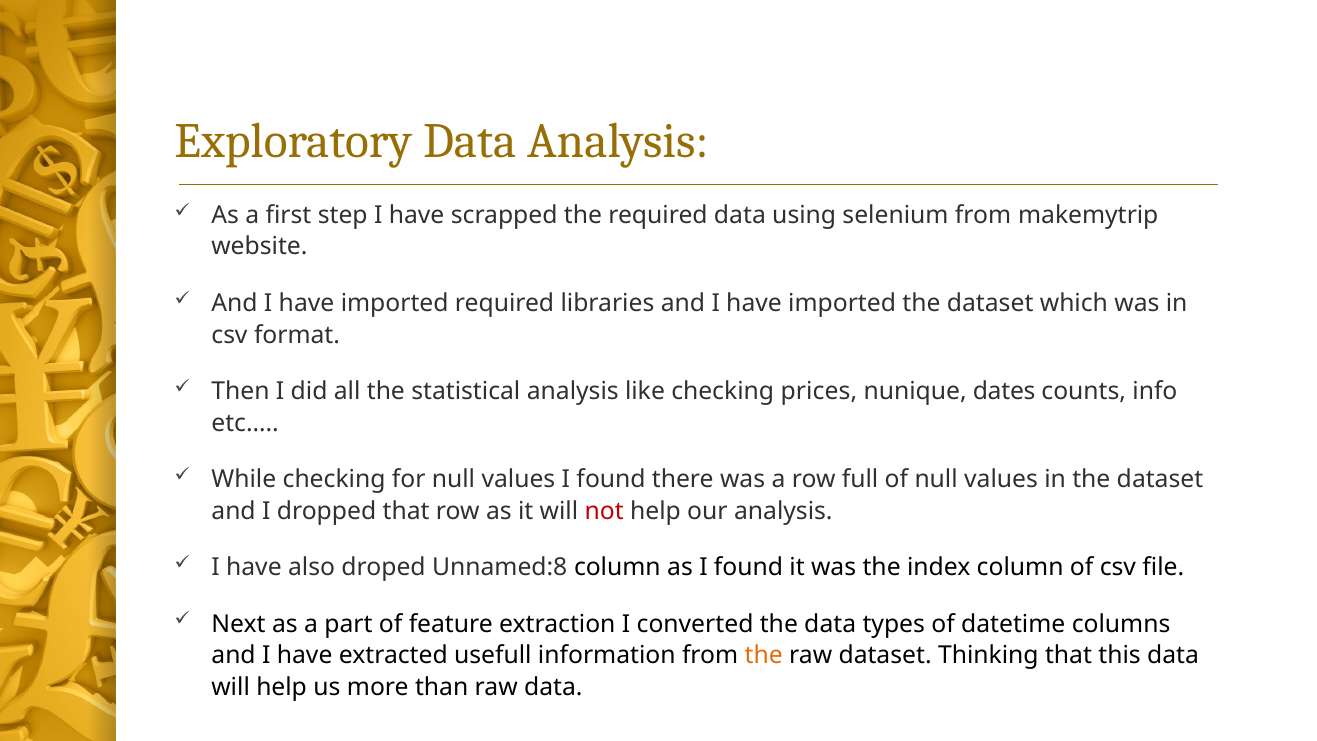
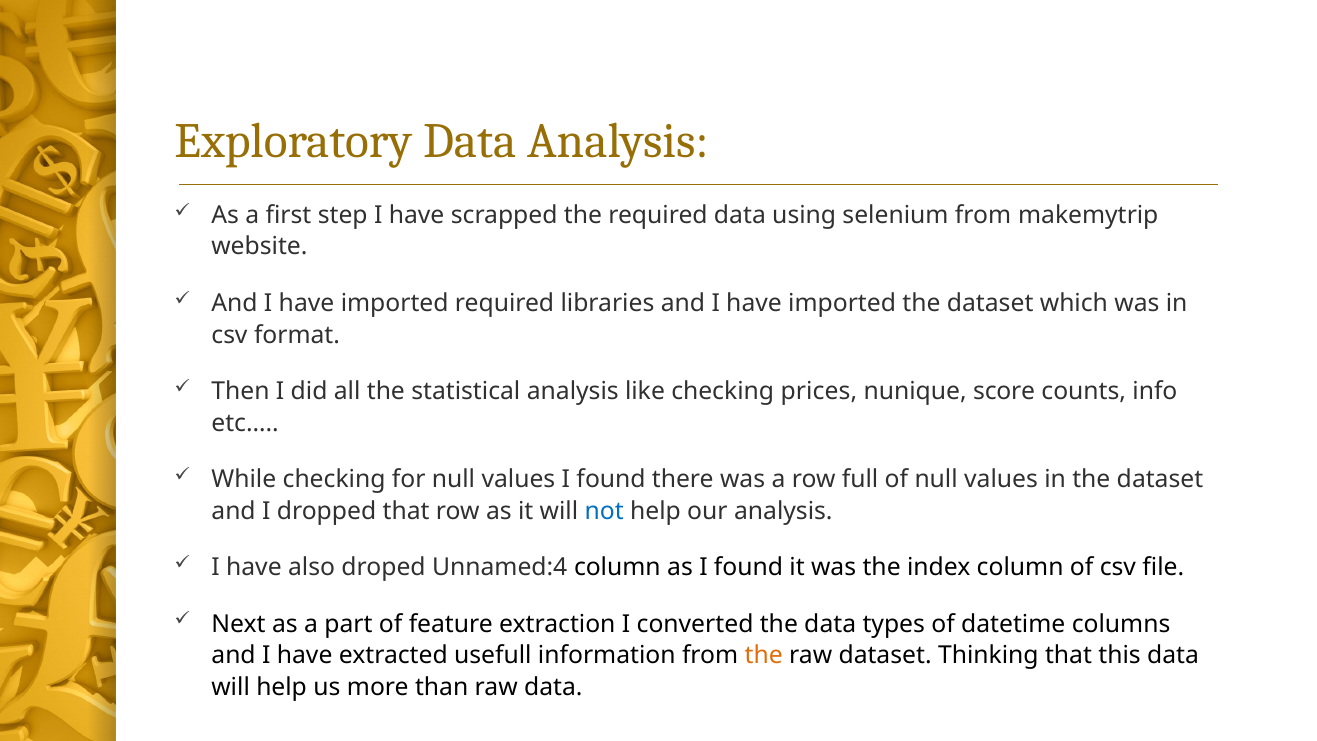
dates: dates -> score (1004, 391)
not colour: red -> blue (604, 511)
Unnamed:8: Unnamed:8 -> Unnamed:4 (500, 567)
